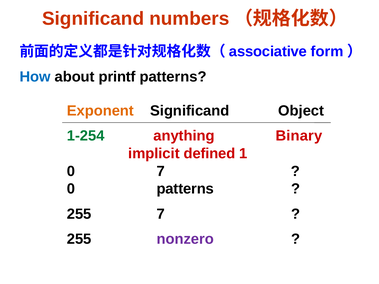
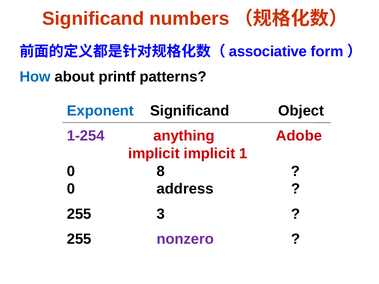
Exponent colour: orange -> blue (100, 111)
1-254 colour: green -> purple (86, 136)
Binary: Binary -> Adobe (299, 136)
implicit defined: defined -> implicit (209, 154)
0 7: 7 -> 8 (161, 171)
0 patterns: patterns -> address (185, 189)
255 7: 7 -> 3 (161, 214)
